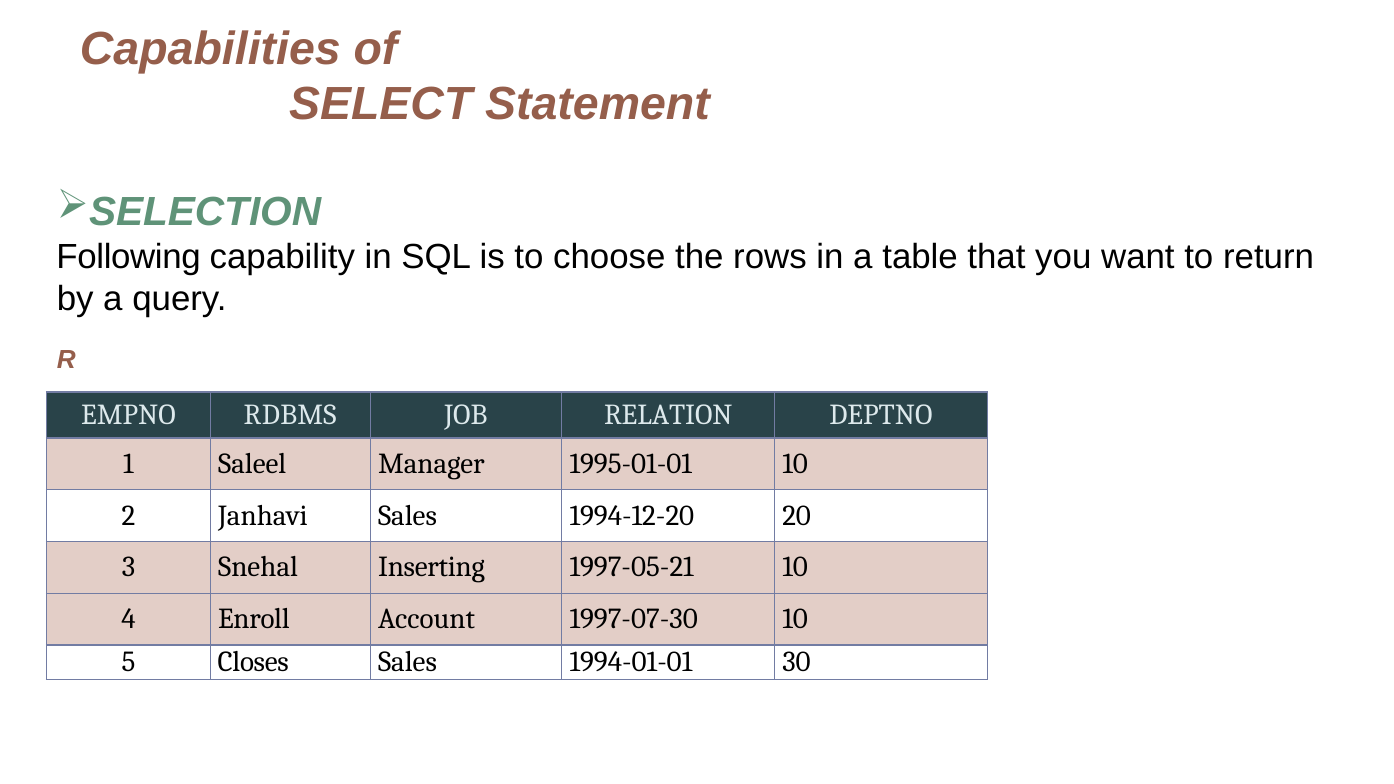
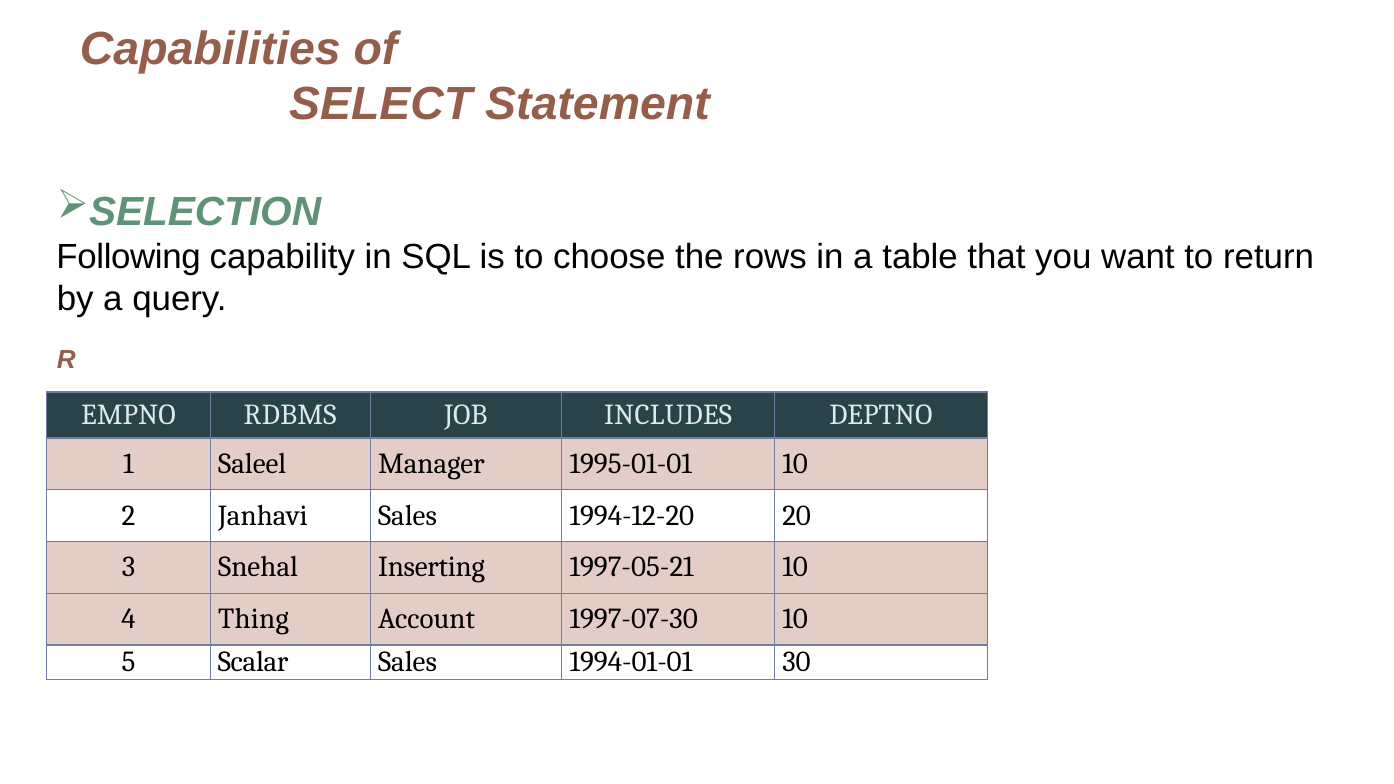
RELATION: RELATION -> INCLUDES (668, 415)
Enroll: Enroll -> Thing (254, 619)
Closes: Closes -> Scalar (253, 662)
